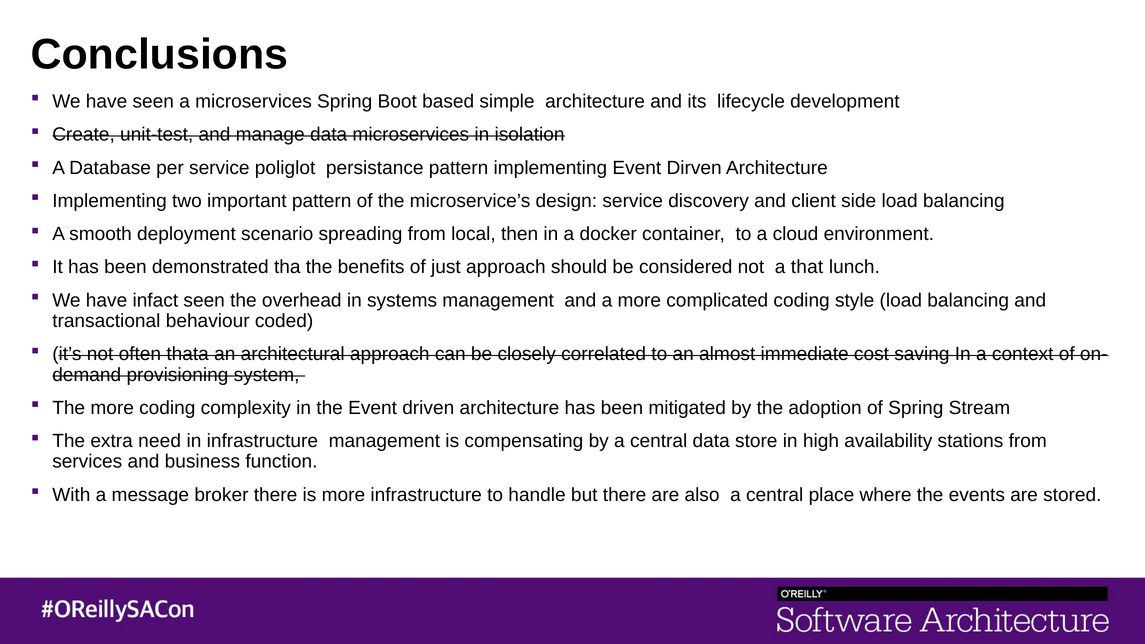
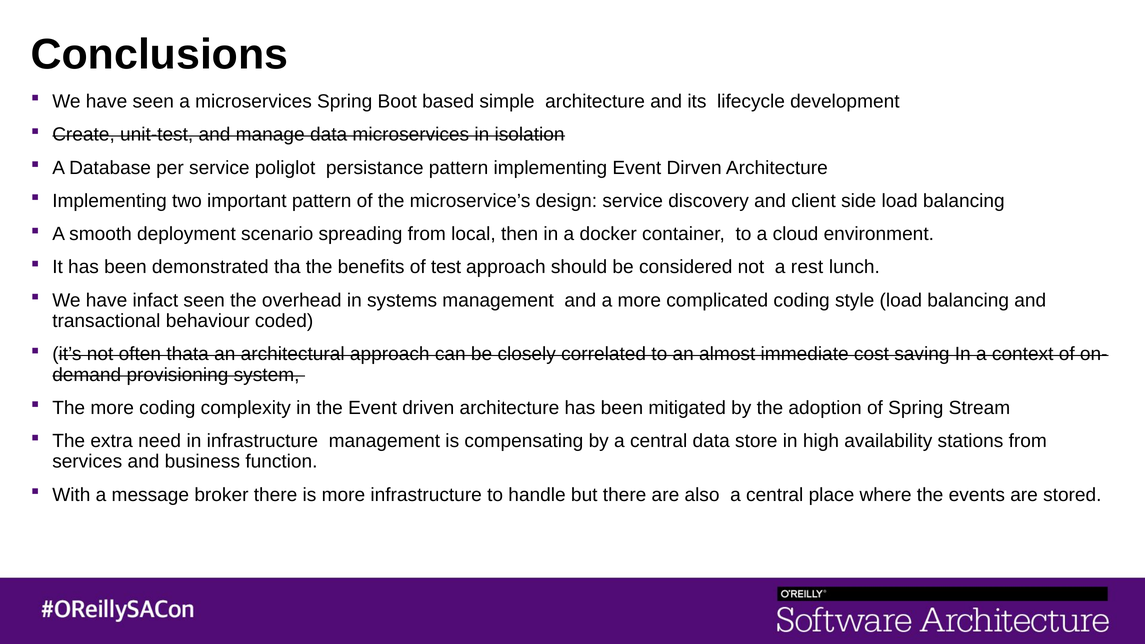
just: just -> test (446, 267)
that: that -> rest (807, 267)
